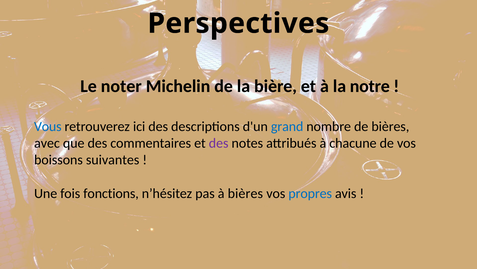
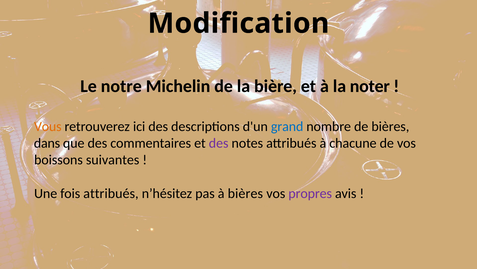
Perspectives: Perspectives -> Modification (238, 23)
noter: noter -> notre (121, 86)
notre: notre -> noter (370, 86)
Vous colour: blue -> orange (48, 126)
avec: avec -> dans (47, 143)
fois fonctions: fonctions -> attribués (111, 193)
propres colour: blue -> purple (310, 193)
